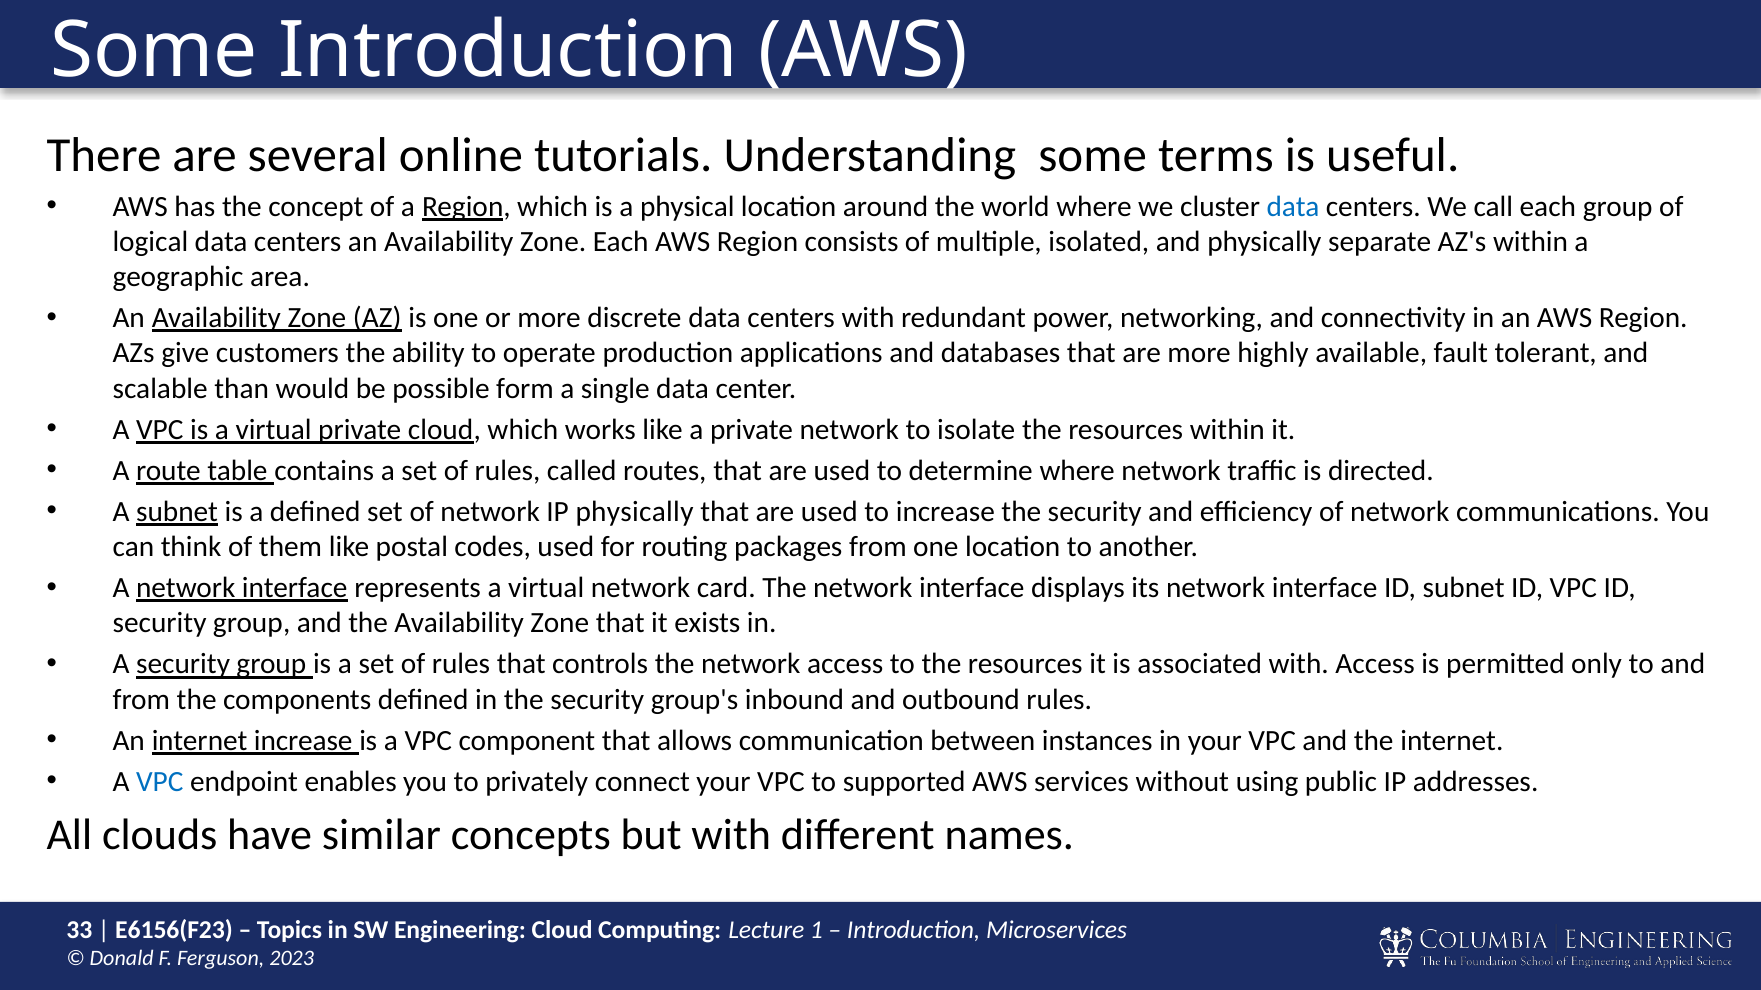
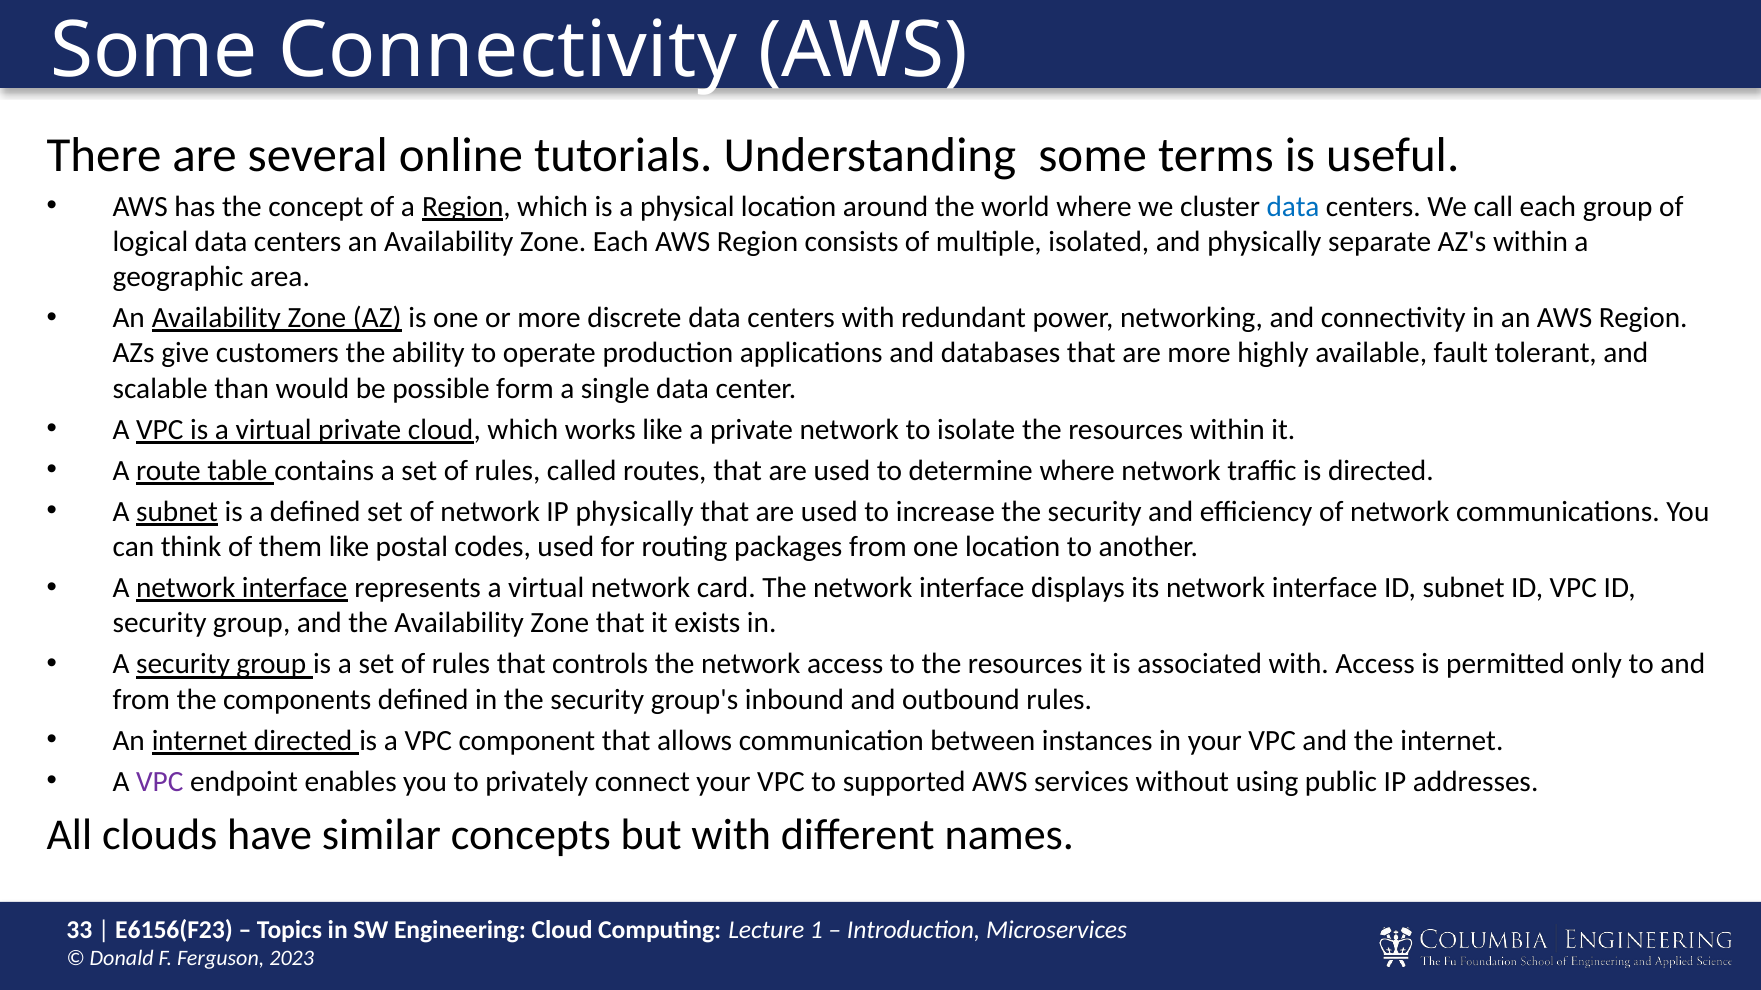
Some Introduction: Introduction -> Connectivity (508, 51)
internet increase: increase -> directed (303, 741)
VPC colour: blue -> purple (160, 782)
